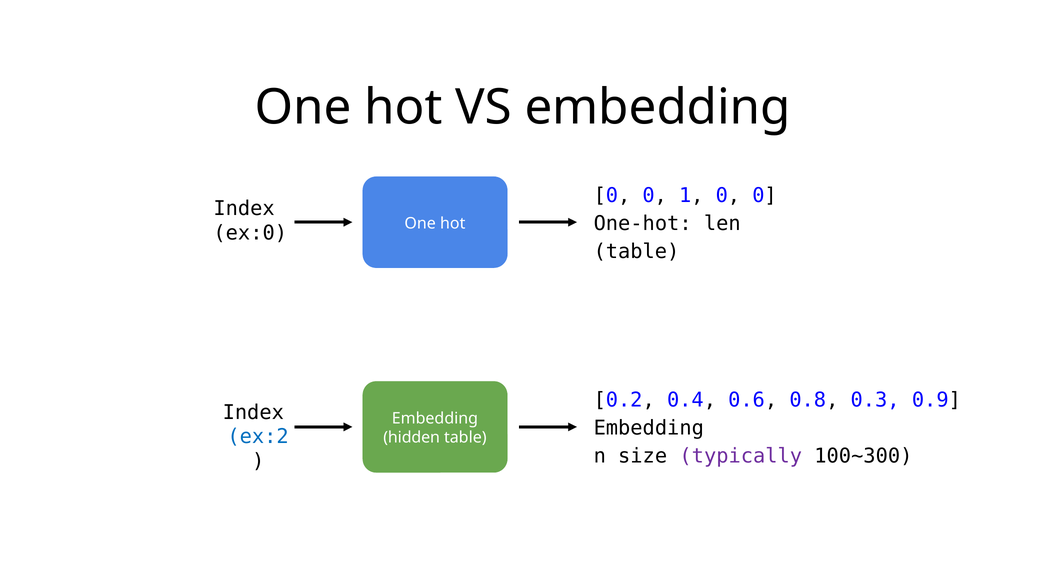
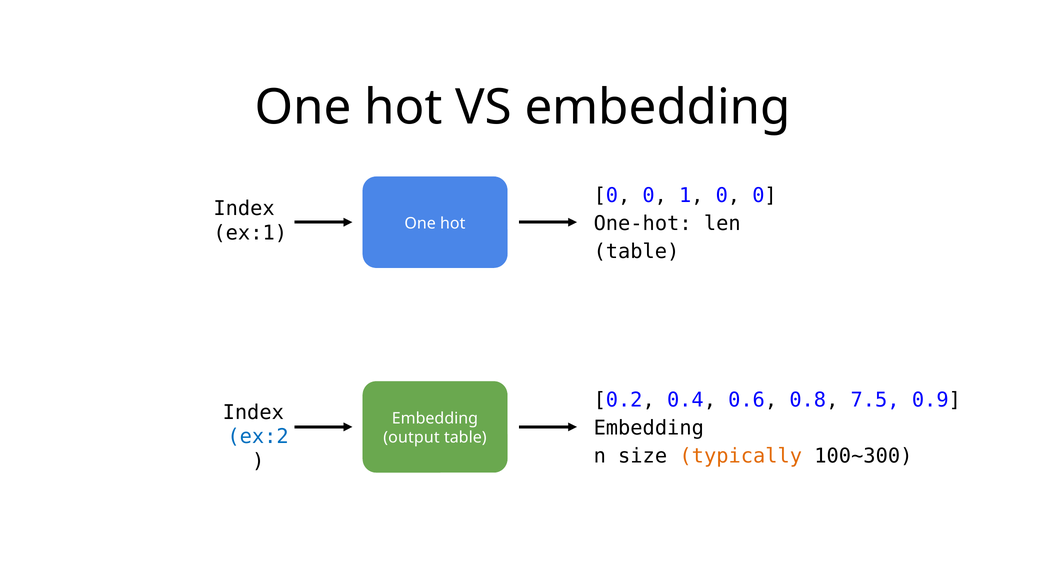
ex:0: ex:0 -> ex:1 (250, 233)
0.3: 0.3 -> 7.5 (875, 400)
hidden: hidden -> output (412, 438)
typically colour: purple -> orange (741, 456)
